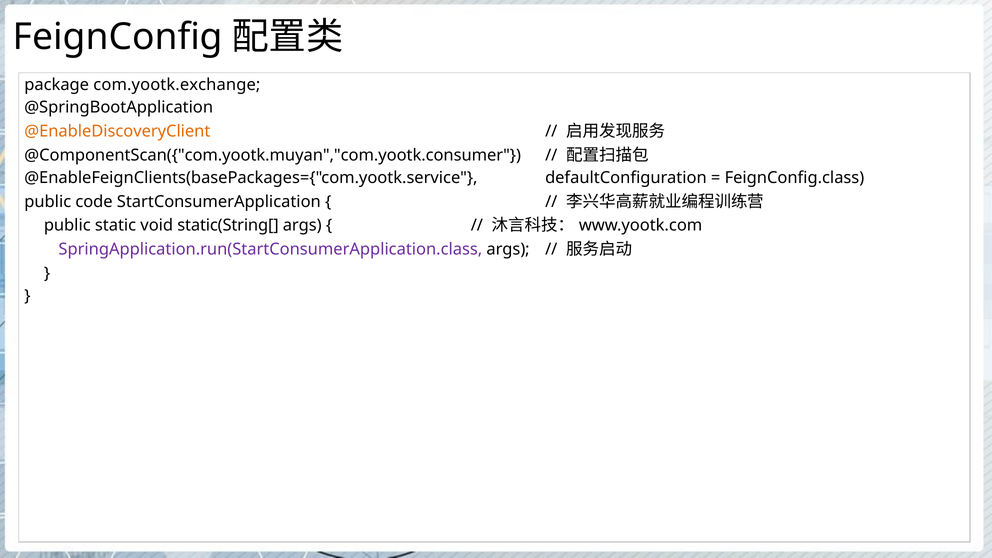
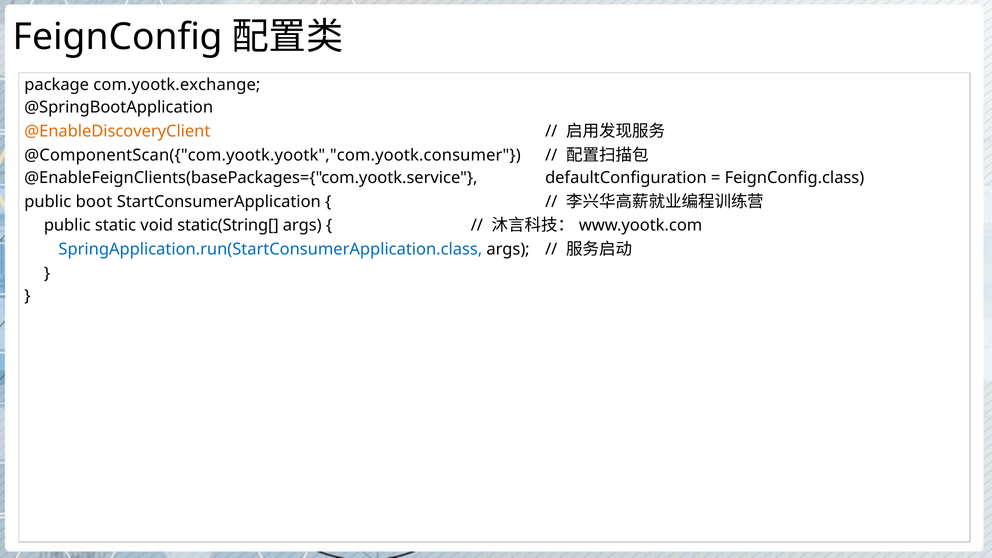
@ComponentScan({"com.yootk.muyan","com.yootk.consumer: @ComponentScan({"com.yootk.muyan","com.yootk.consumer -> @ComponentScan({"com.yootk.yootk","com.yootk.consumer (273, 155)
code: code -> boot (94, 202)
SpringApplication.run(StartConsumerApplication.class colour: purple -> blue (270, 249)
